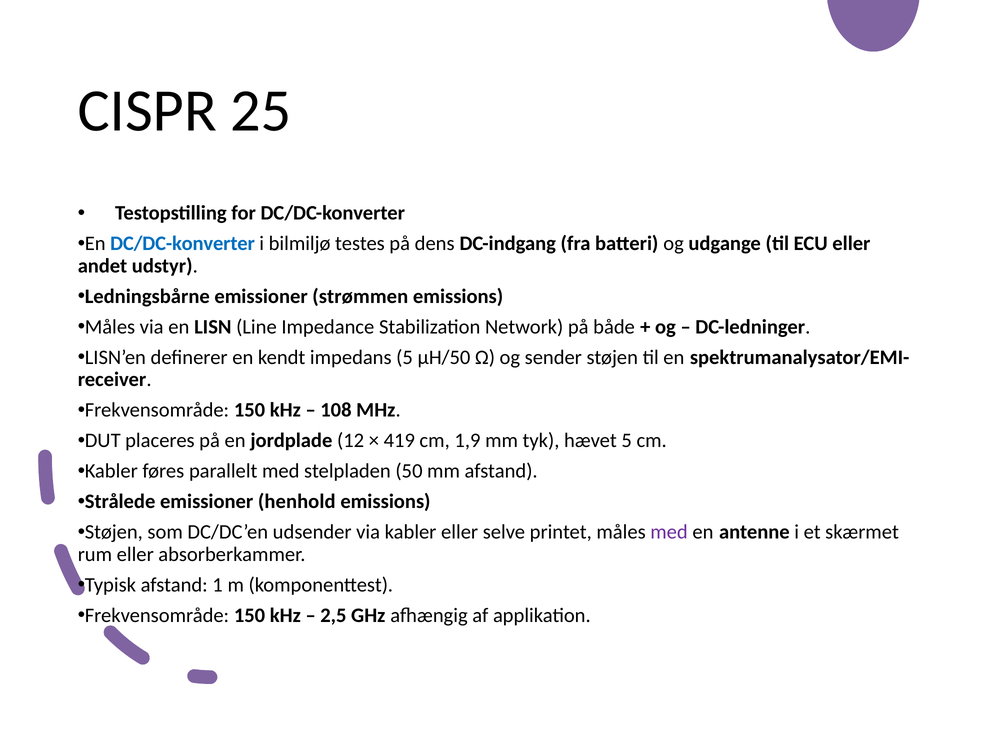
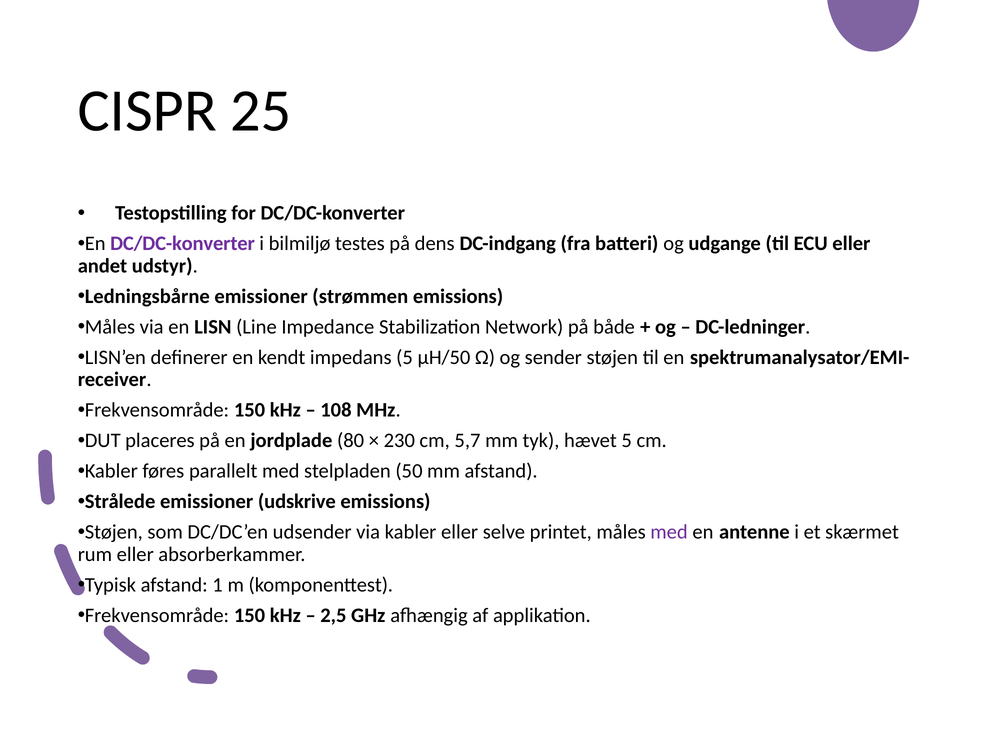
DC/DC-konverter colour: blue -> purple (183, 244)
12: 12 -> 80 (351, 441)
419: 419 -> 230 (399, 441)
1,9: 1,9 -> 5,7 (467, 441)
henhold: henhold -> udskrive (297, 502)
